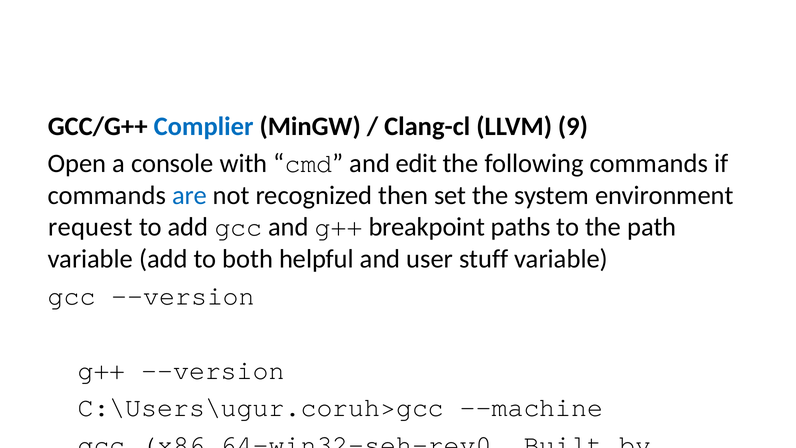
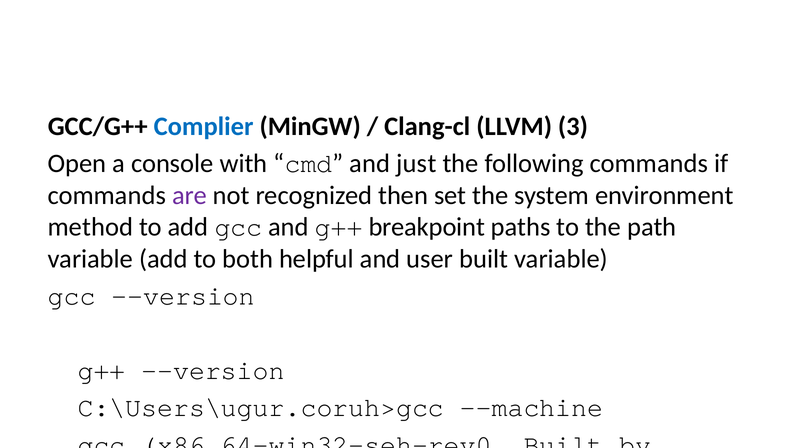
9: 9 -> 3 (573, 126)
edit: edit -> just (416, 163)
are colour: blue -> purple (189, 195)
request: request -> method (90, 227)
user stuff: stuff -> built (484, 259)
